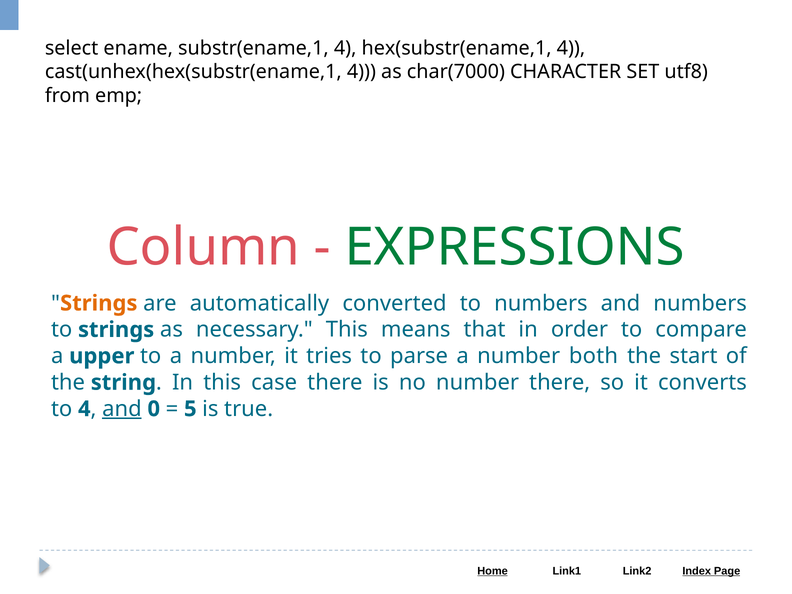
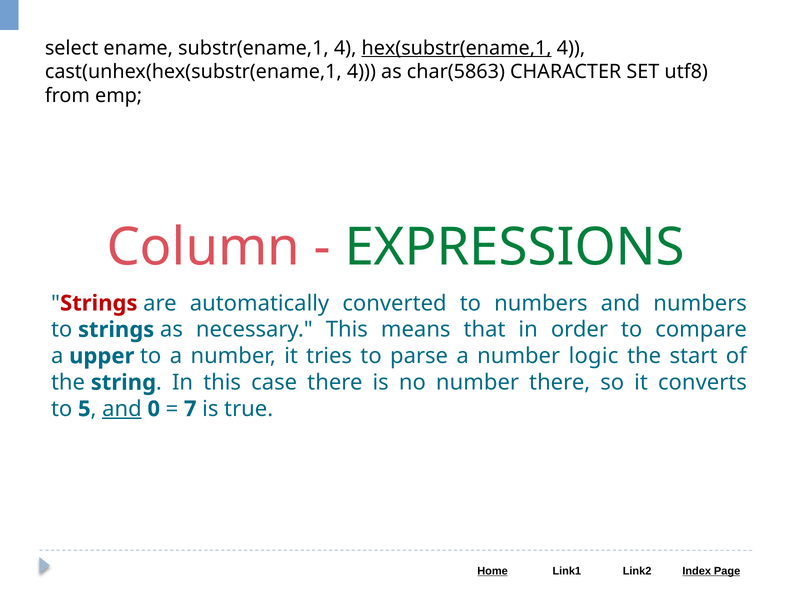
hex(substr(ename,1 underline: none -> present (457, 48)
char(7000: char(7000 -> char(5863 (456, 72)
Strings colour: orange -> red (99, 303)
both: both -> logic (594, 356)
to 4: 4 -> 5 (84, 409)
5: 5 -> 7 (190, 409)
